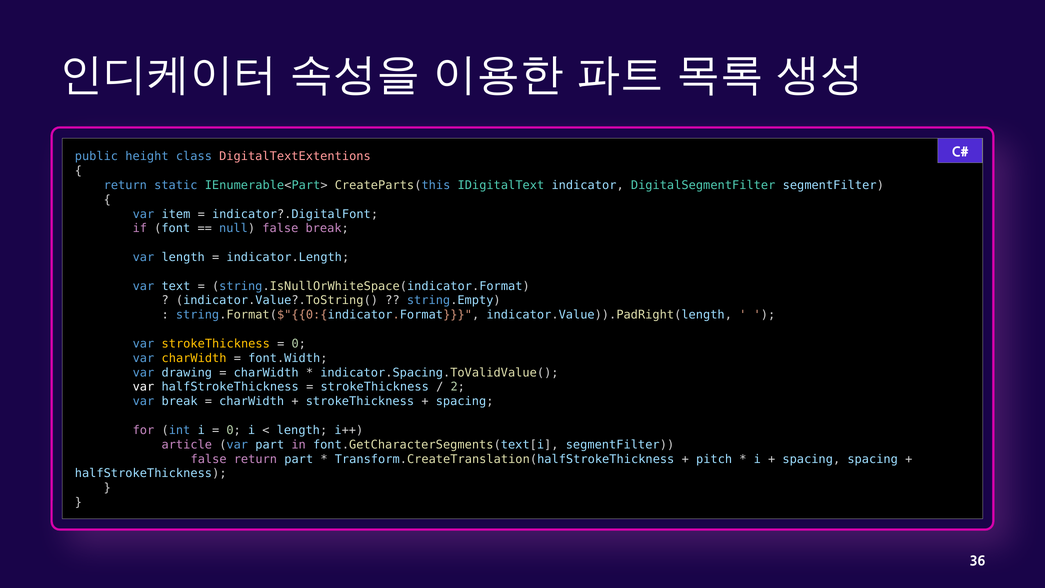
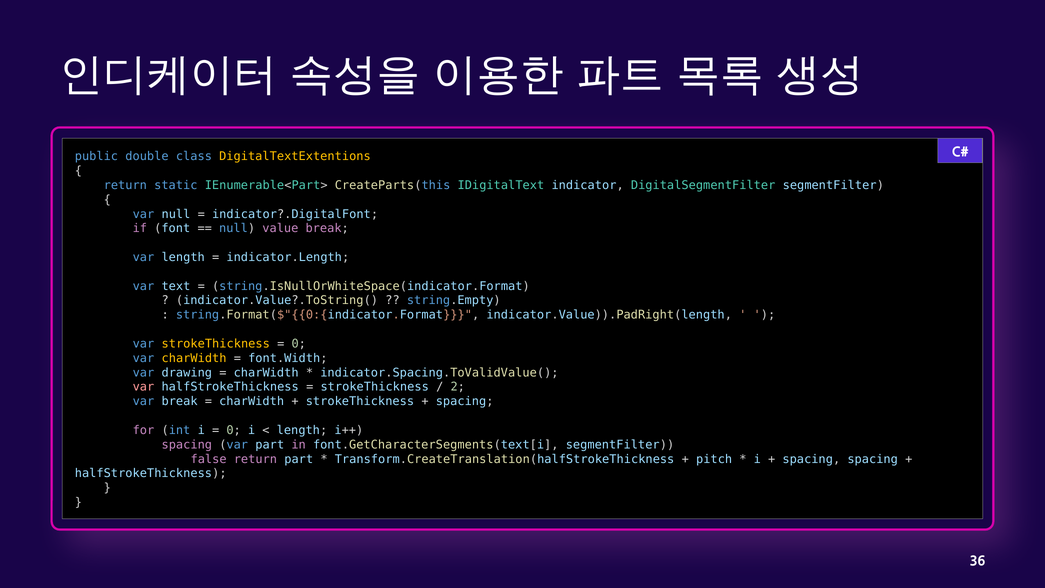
height: height -> double (147, 156)
DigitalTextExtentions colour: pink -> yellow (295, 156)
var item: item -> null (176, 214)
null false: false -> value (280, 228)
var colour: white -> pink (143, 387)
article: article -> spacing (187, 445)
